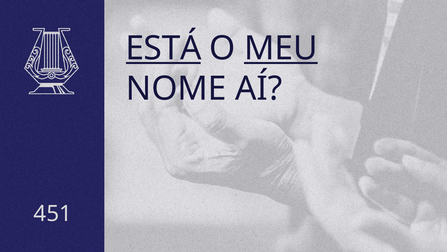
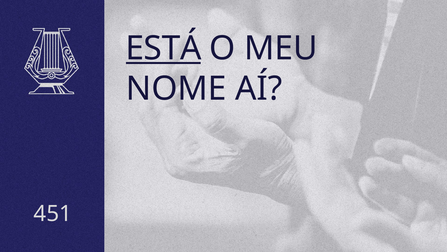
MEU underline: present -> none (281, 48)
